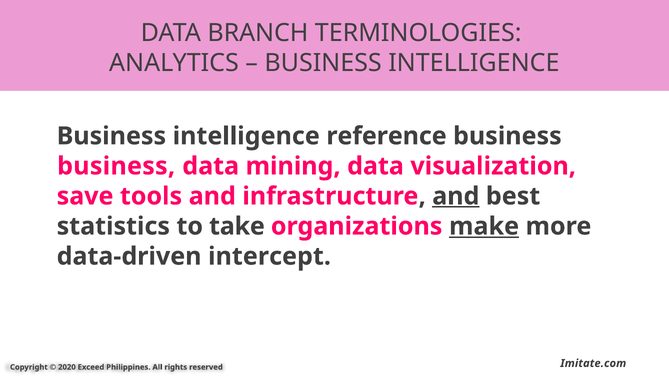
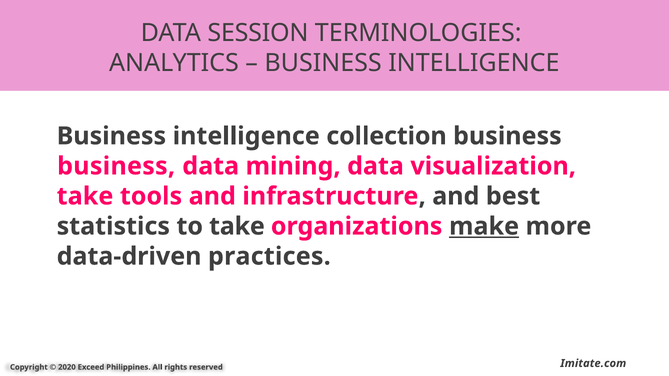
BRANCH: BRANCH -> SESSION (258, 33)
reference: reference -> collection (387, 136)
save: save -> take (85, 196)
and underline: present -> none (456, 196)
intercept: intercept -> practices (269, 257)
